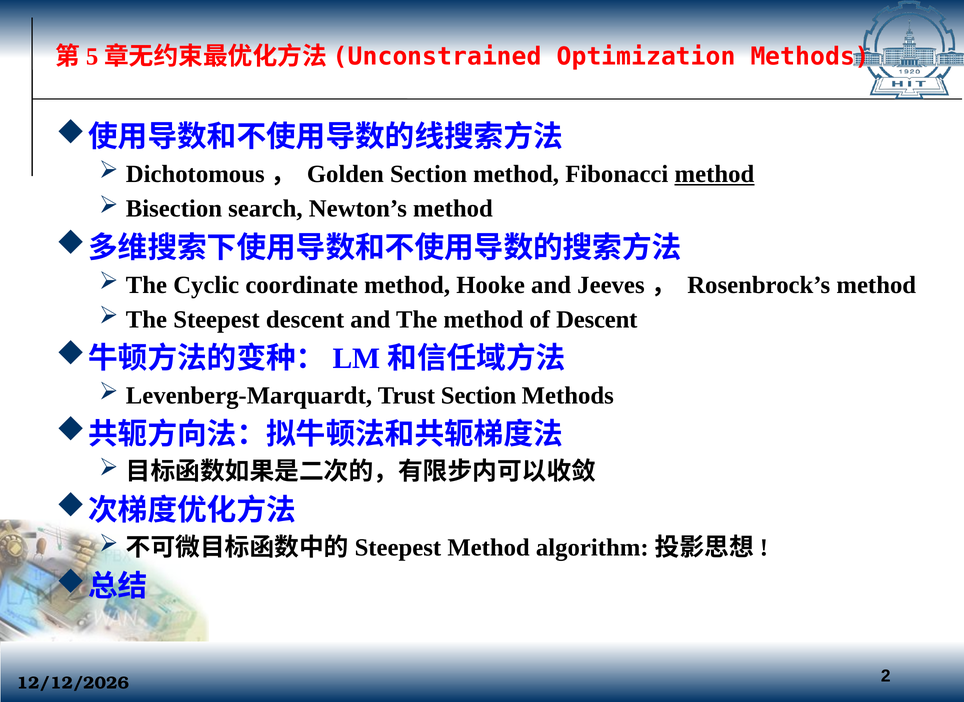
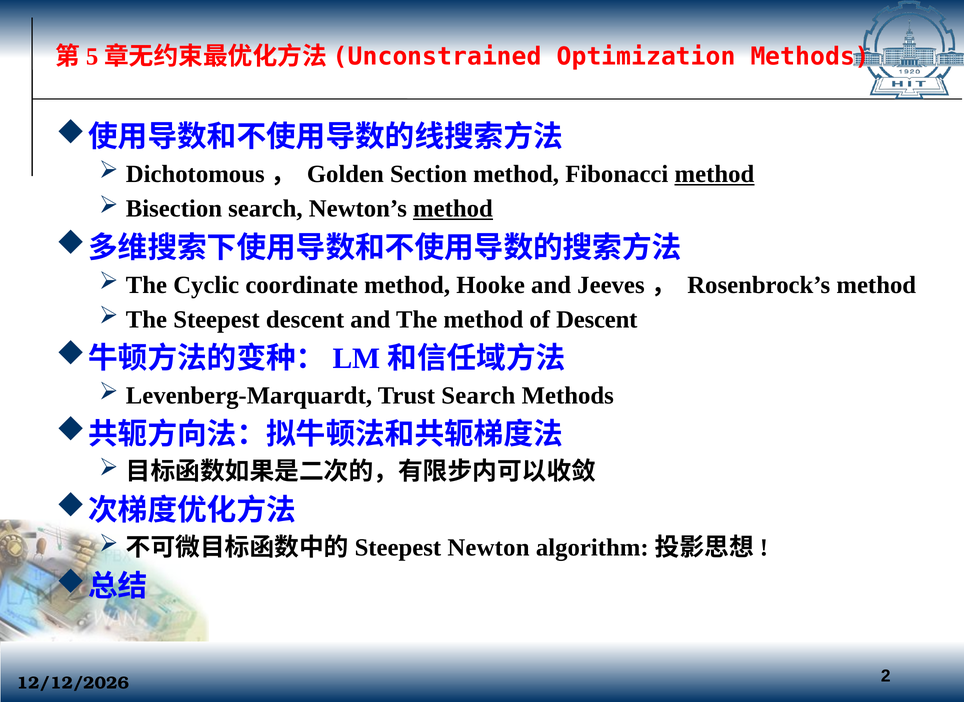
method underline: none -> present (453, 209)
Trust Section: Section -> Search (478, 396)
Method: Method -> Newton (488, 548)
